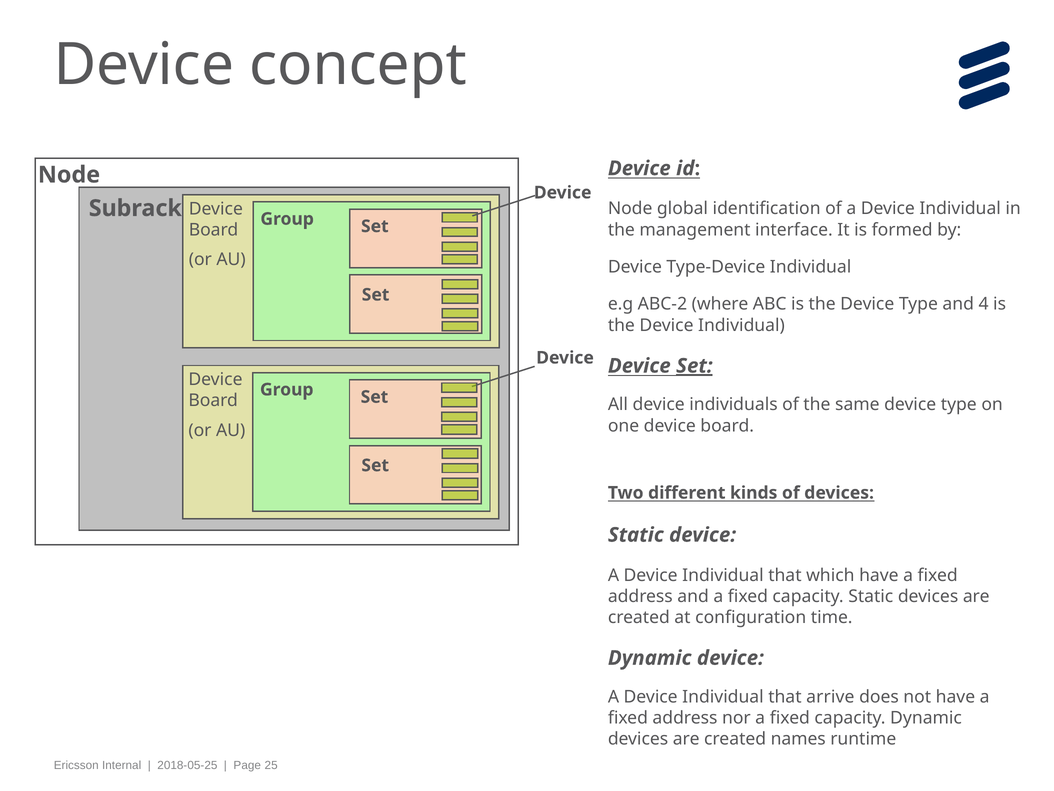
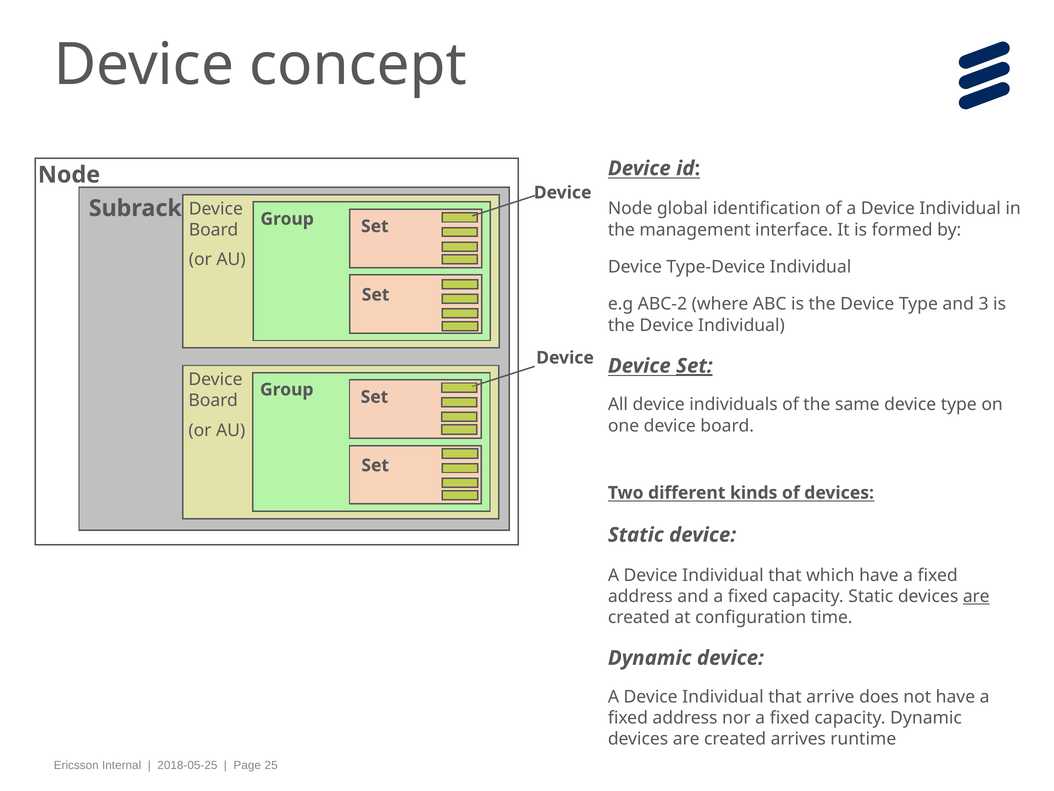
4: 4 -> 3 (984, 304)
are underline: none -> present (976, 596)
names: names -> arrives (798, 739)
